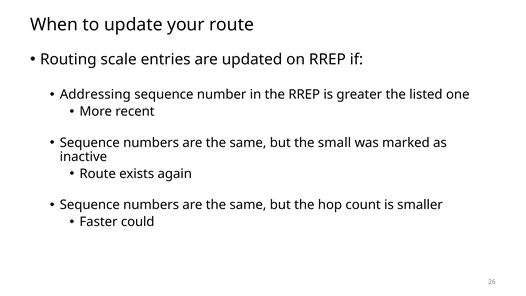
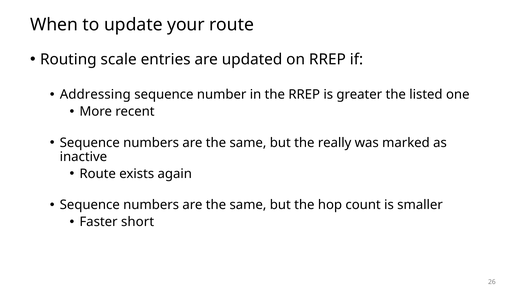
small: small -> really (335, 143)
could: could -> short (138, 222)
